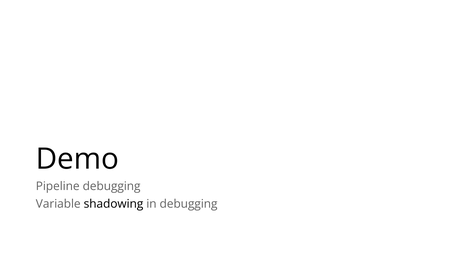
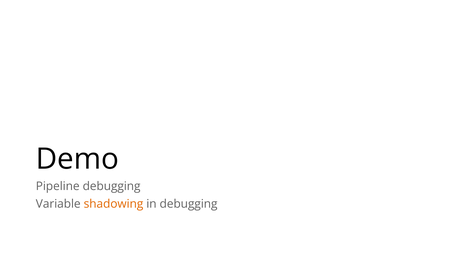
shadowing colour: black -> orange (113, 204)
